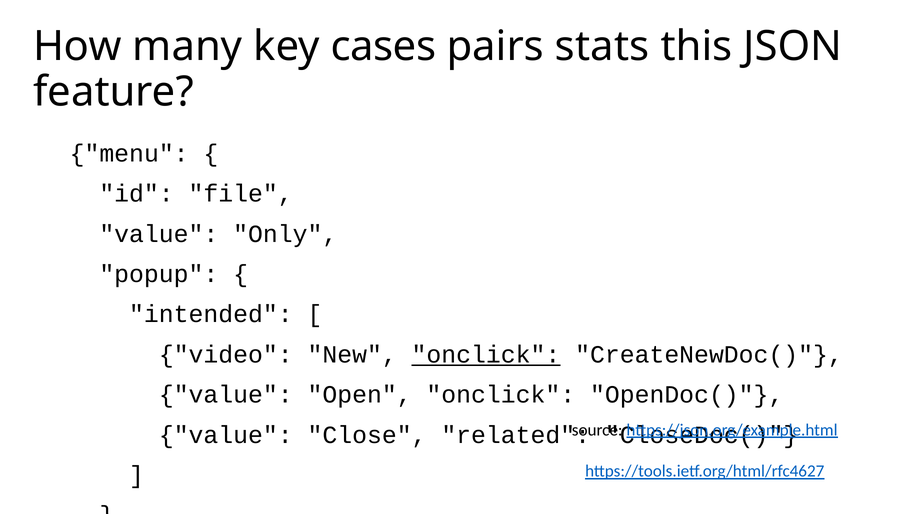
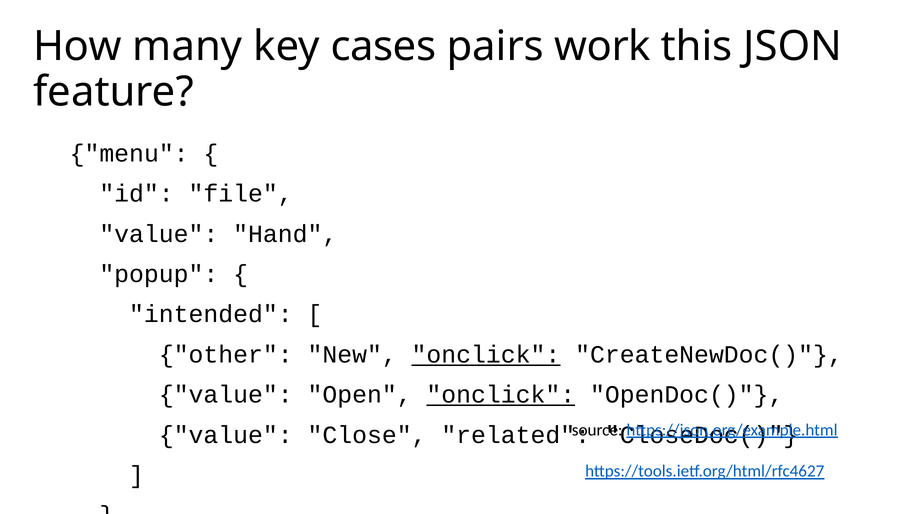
stats: stats -> work (603, 47)
Only: Only -> Hand (285, 234)
video: video -> other (226, 355)
onclick underline: none -> present (501, 395)
